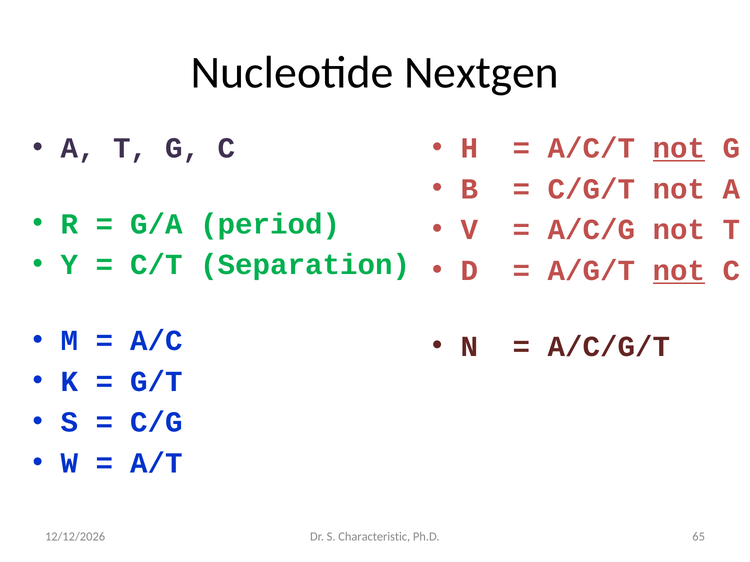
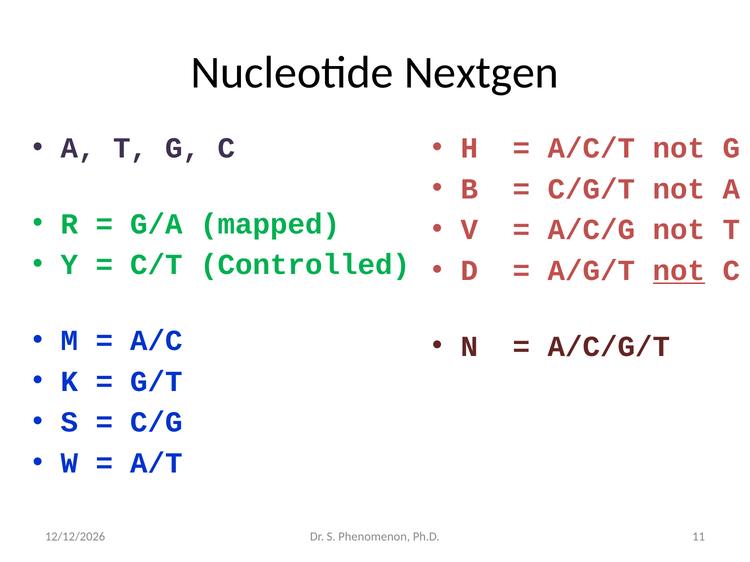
not underline: present -> none (679, 148)
period: period -> mapped (270, 224)
Separation: Separation -> Controlled (305, 265)
Characteristic: Characteristic -> Phenomenon (374, 537)
65: 65 -> 11 (699, 537)
